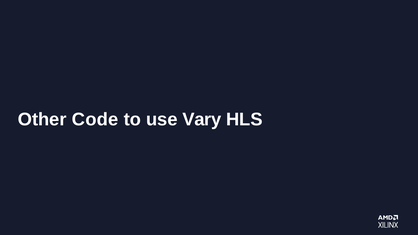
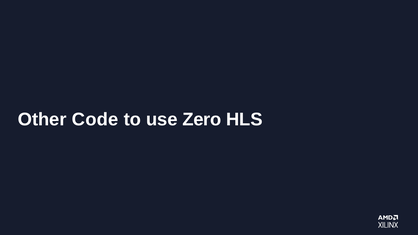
Vary: Vary -> Zero (202, 120)
